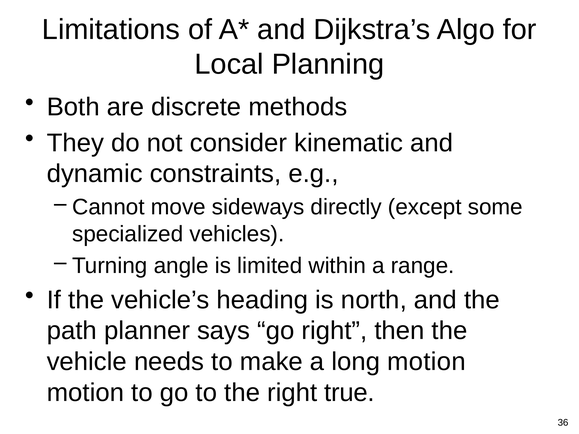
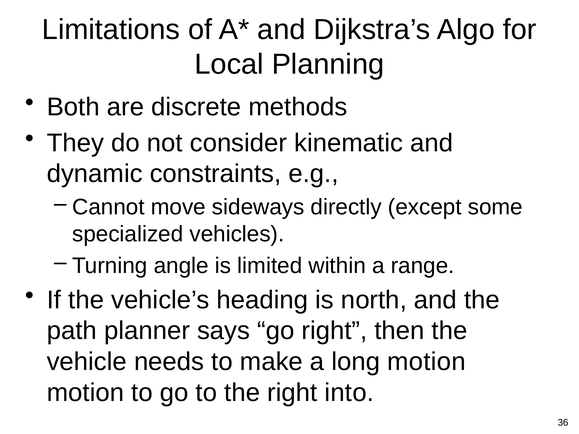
true: true -> into (349, 393)
